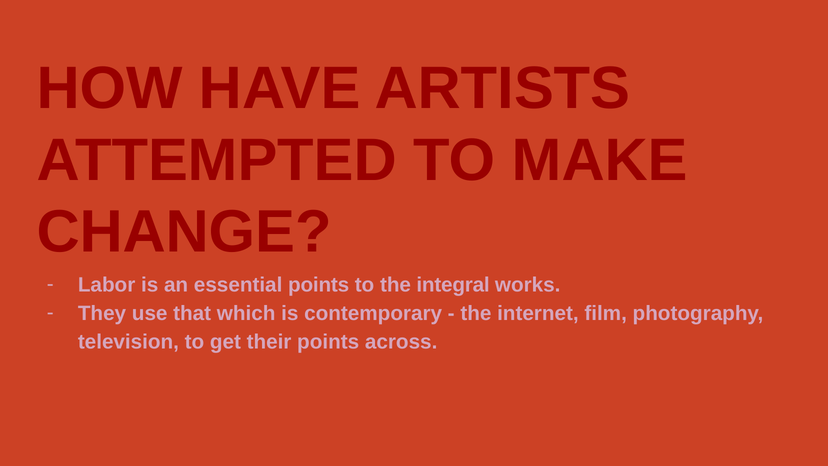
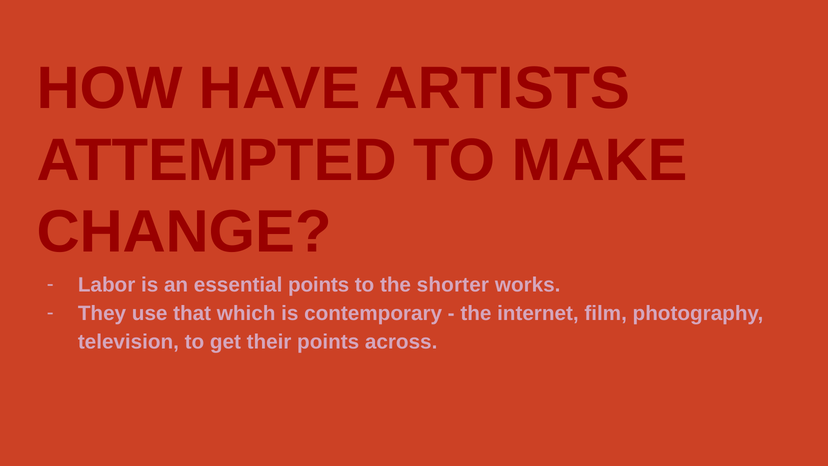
integral: integral -> shorter (453, 285)
